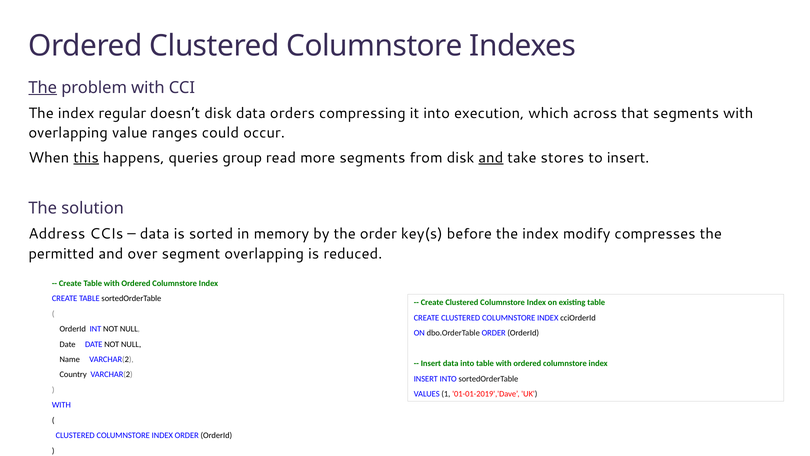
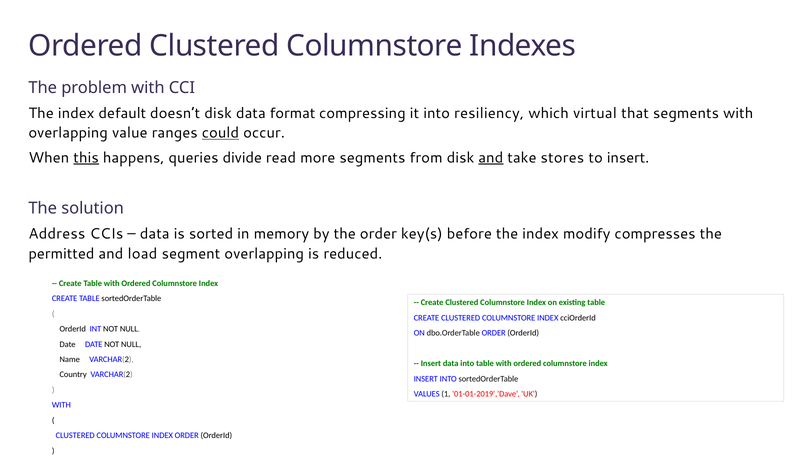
The underline: present -> none (43, 88)
regular: regular -> default (122, 113)
orders: orders -> format (292, 113)
execution: execution -> resiliency (489, 113)
across: across -> virtual (595, 113)
could underline: none -> present (220, 133)
group: group -> divide (242, 157)
over: over -> load (142, 253)
